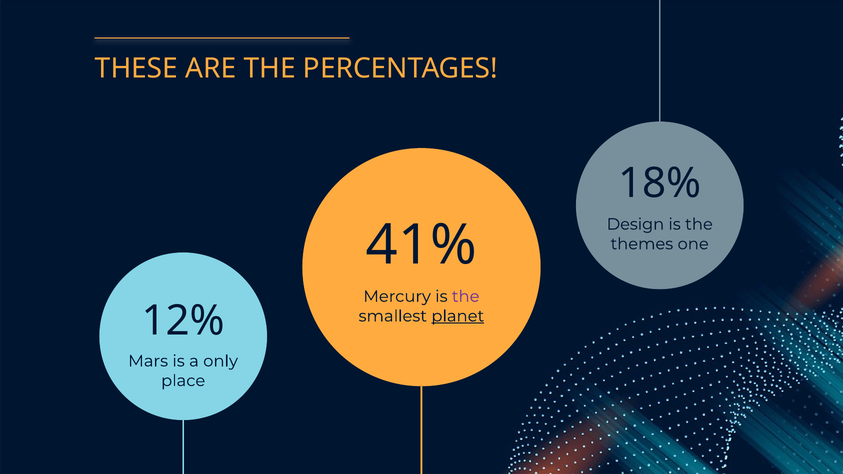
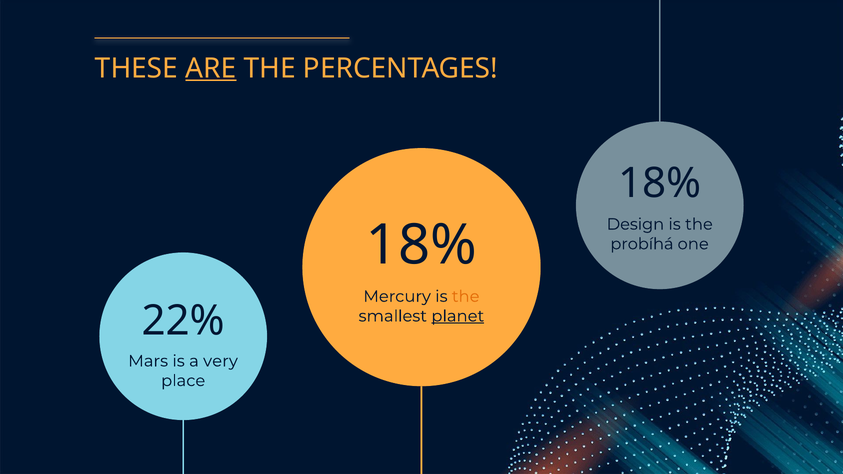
ARE underline: none -> present (211, 68)
41%: 41% -> 18% (421, 245)
themes: themes -> probíhá (642, 244)
the colour: purple -> orange (466, 297)
12%: 12% -> 22% (183, 321)
only: only -> very (220, 361)
